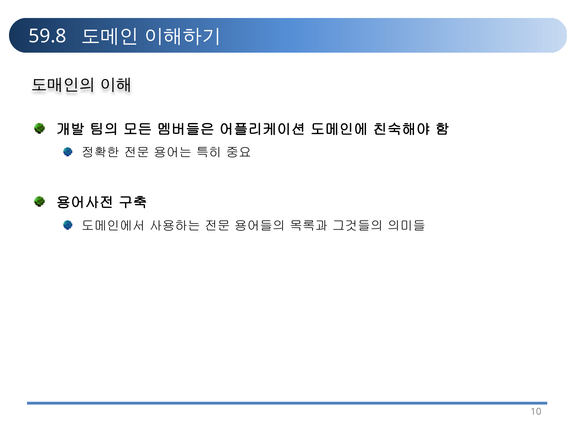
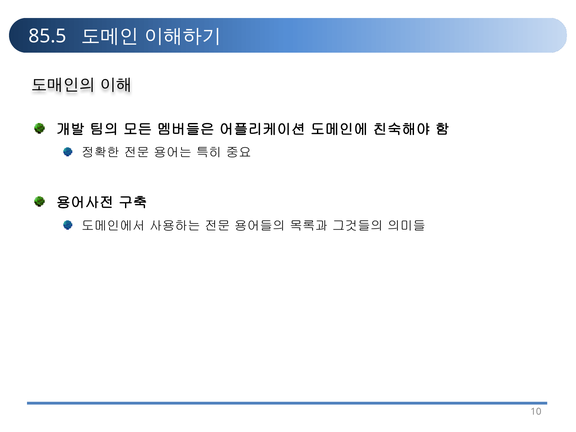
59.8: 59.8 -> 85.5 (48, 36)
